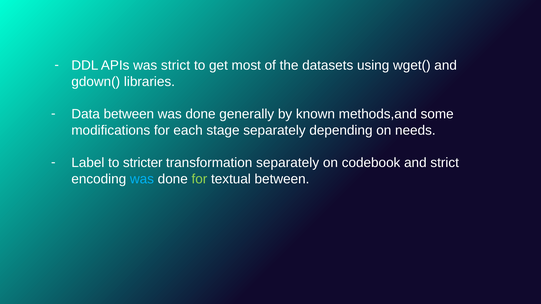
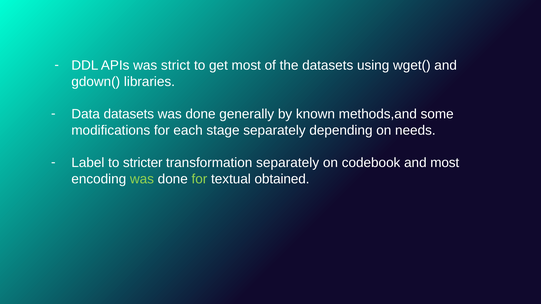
Data between: between -> datasets (129, 114)
and strict: strict -> most (445, 163)
was colour: light blue -> light green (142, 179)
textual between: between -> obtained (282, 179)
